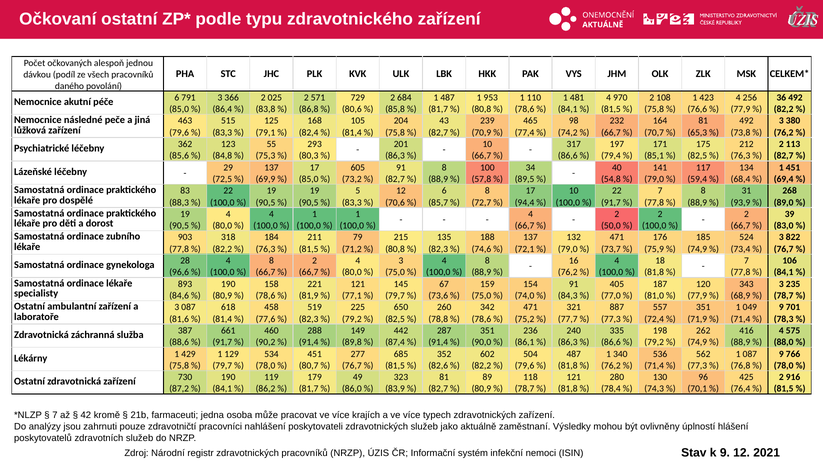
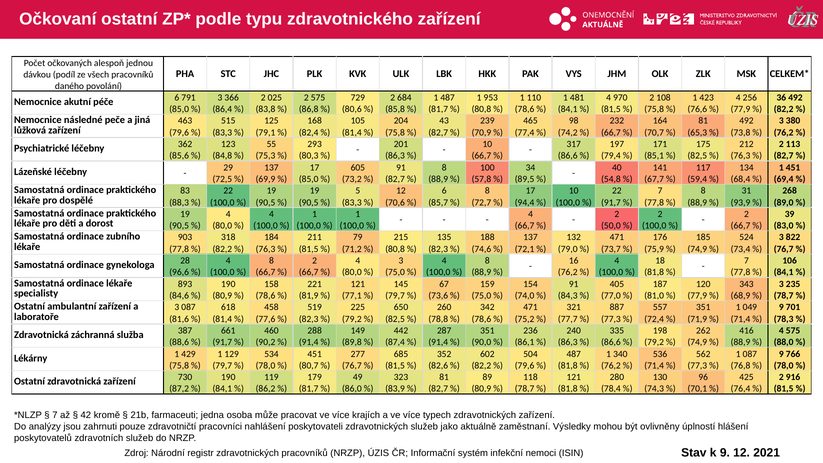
2 571: 571 -> 575 (318, 98)
79,0: 79,0 -> 67,7 (654, 179)
